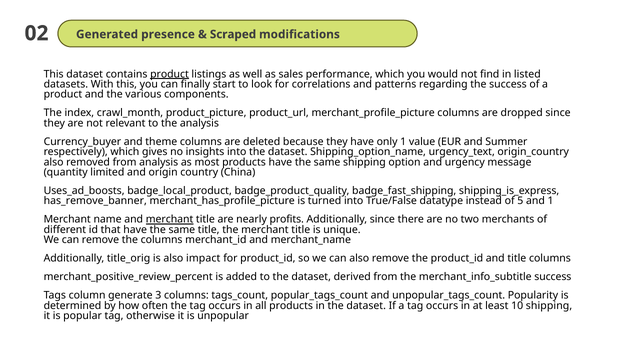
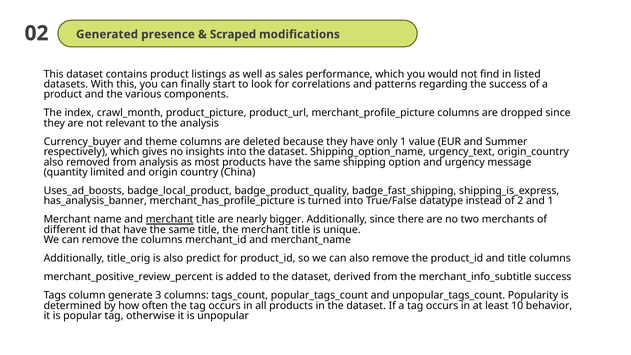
product underline: present -> none (170, 74)
has_remove_banner: has_remove_banner -> has_analysis_banner (95, 201)
5: 5 -> 2 (520, 201)
profits: profits -> bigger (287, 219)
impact: impact -> predict (203, 258)
10 shipping: shipping -> behavior (549, 306)
